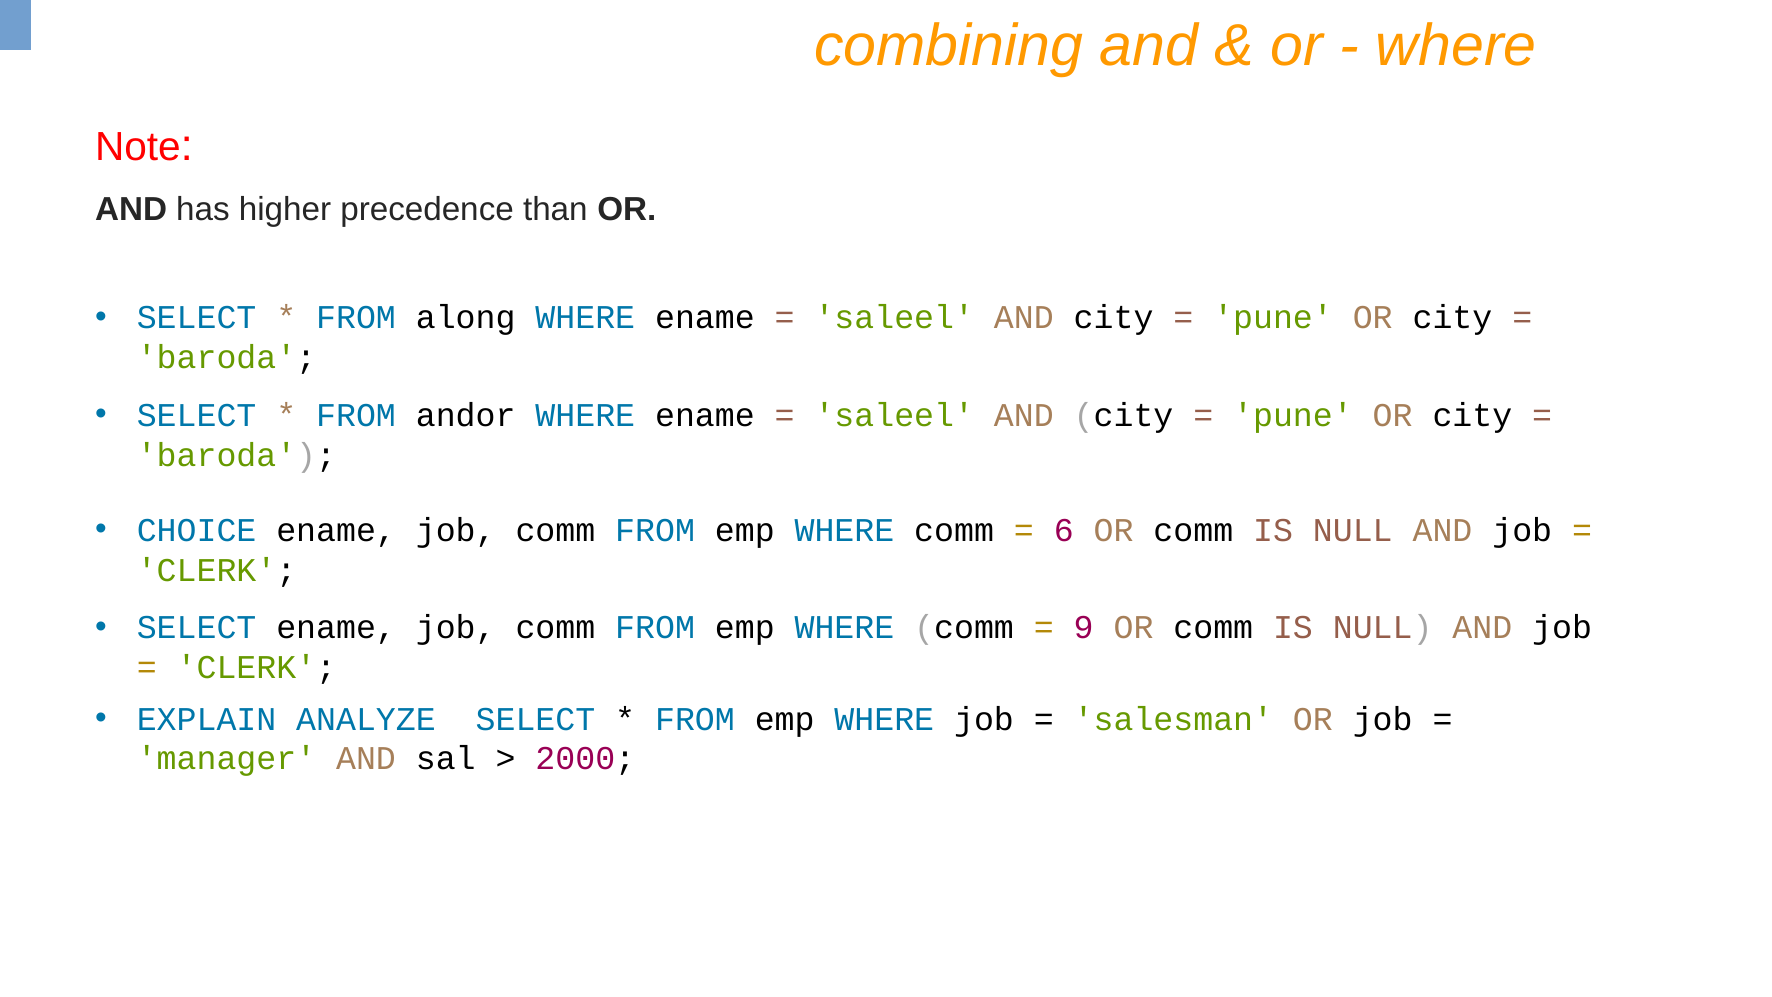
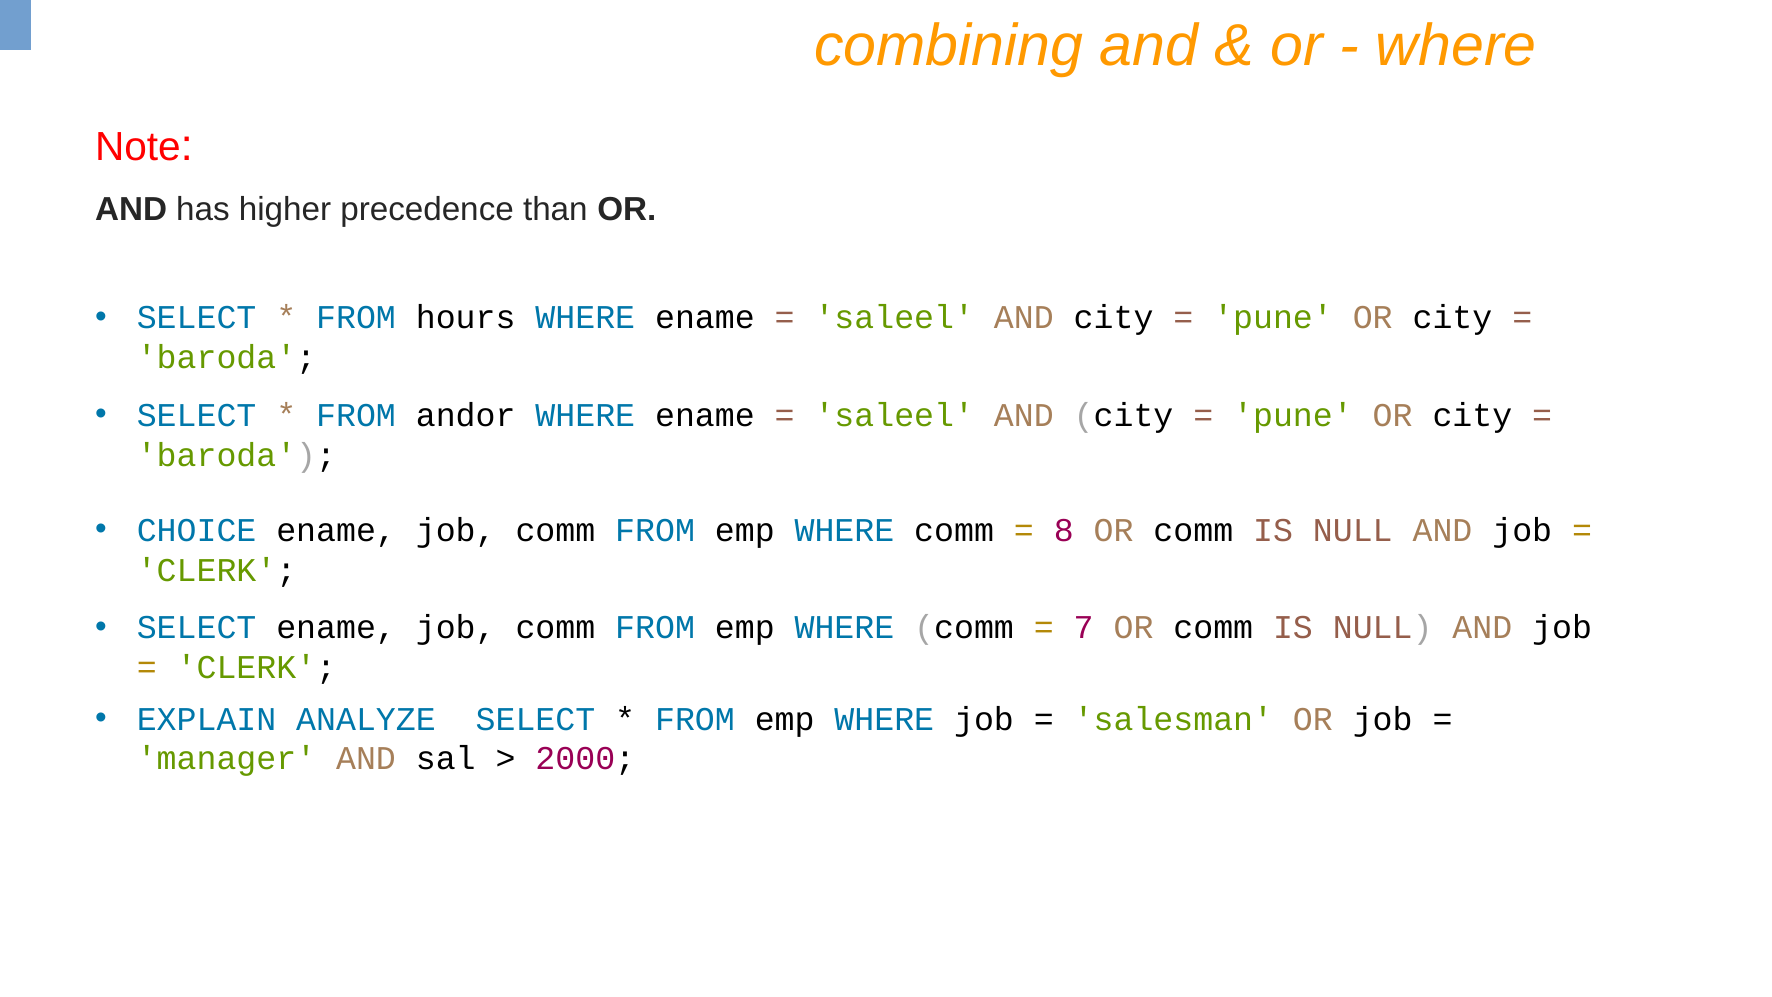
along: along -> hours (466, 318)
6: 6 -> 8 (1064, 530)
9: 9 -> 7 (1084, 628)
